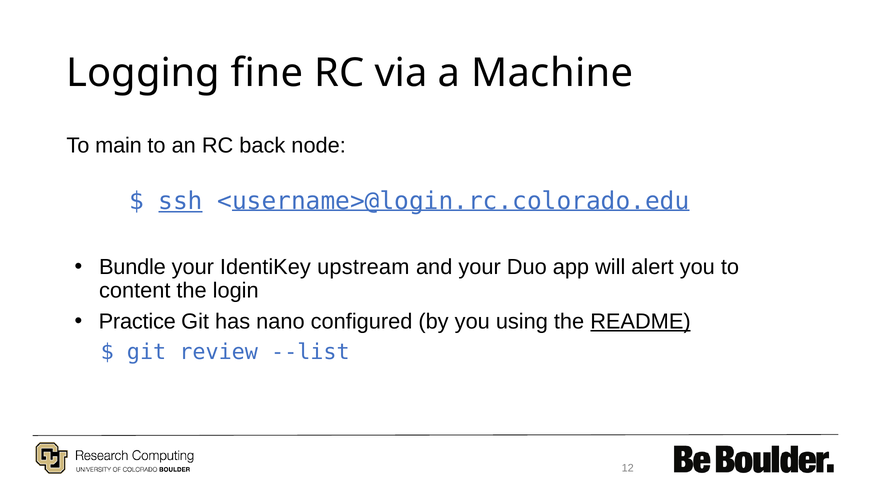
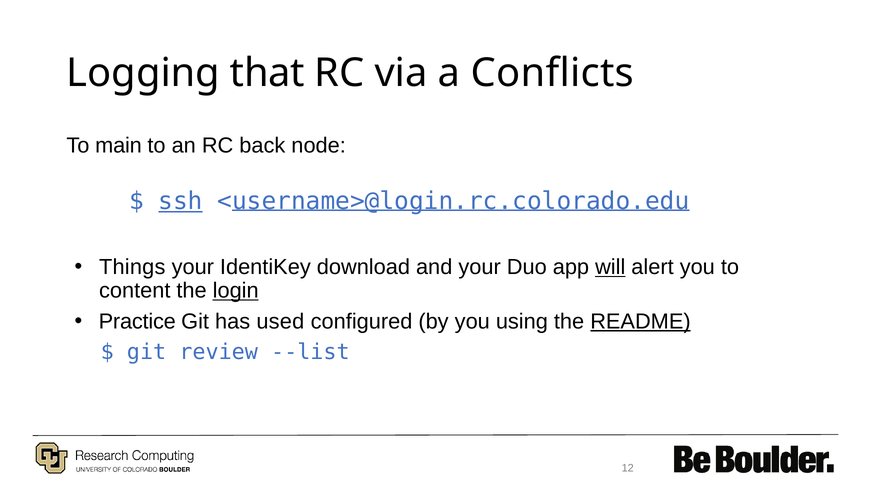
fine: fine -> that (267, 73)
Machine: Machine -> Conflicts (552, 73)
Bundle: Bundle -> Things (132, 267)
upstream: upstream -> download (363, 267)
will underline: none -> present (610, 267)
login underline: none -> present (236, 291)
nano: nano -> used (280, 321)
